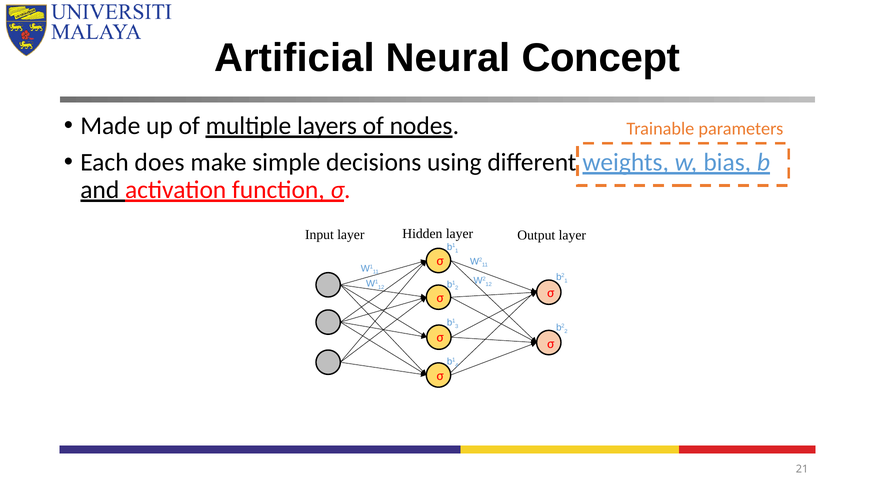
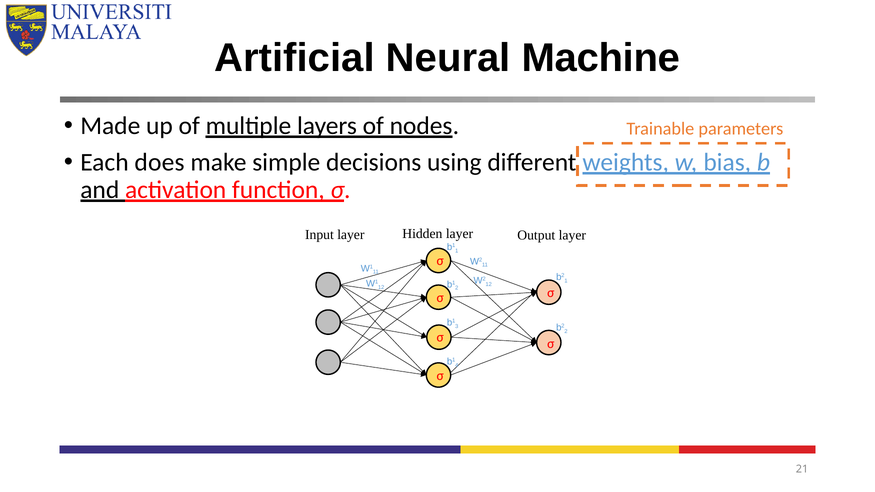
Concept: Concept -> Machine (601, 58)
